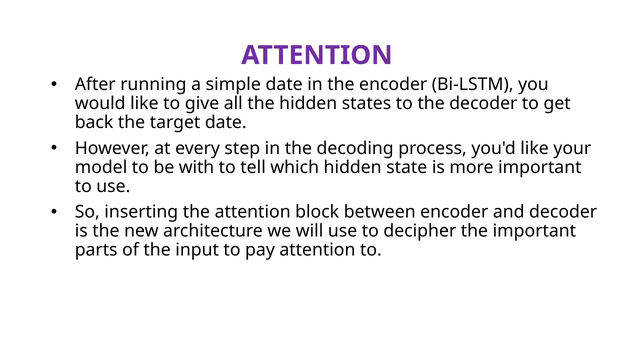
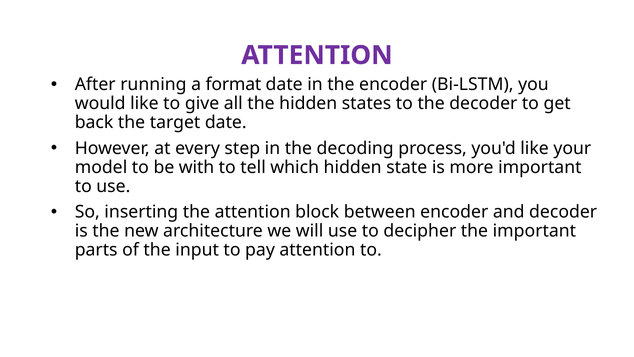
simple: simple -> format (233, 84)
